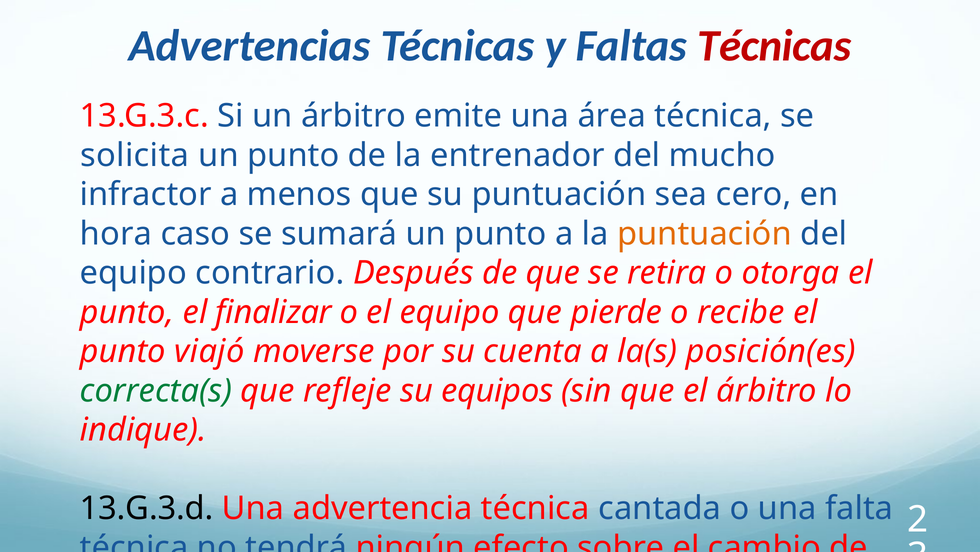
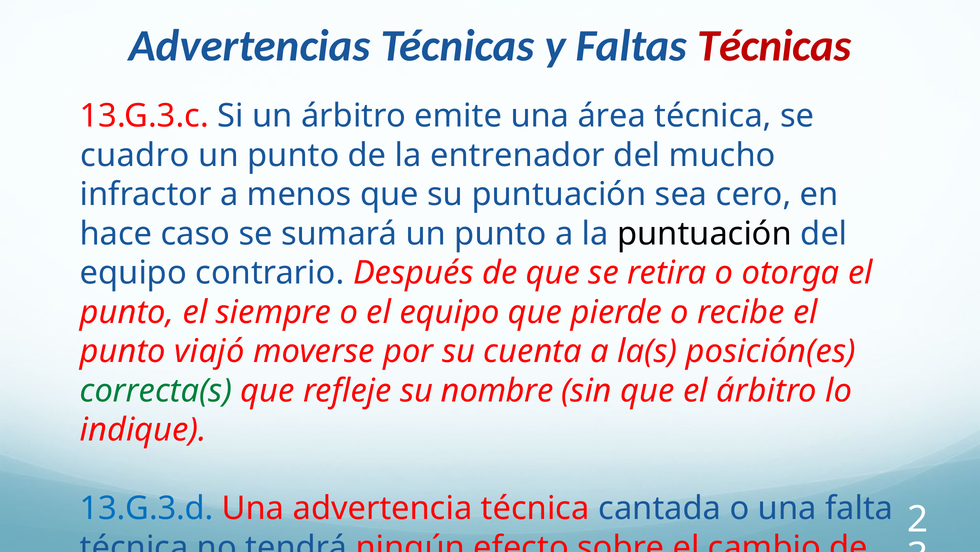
solicita: solicita -> cuadro (135, 155)
hora: hora -> hace (116, 233)
puntuación colour: orange -> black (705, 233)
finalizar: finalizar -> siempre (274, 312)
equipos: equipos -> nombre (497, 390)
13.G.3.d colour: black -> blue (147, 508)
